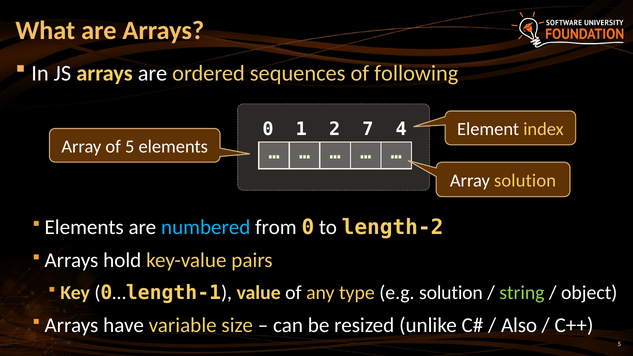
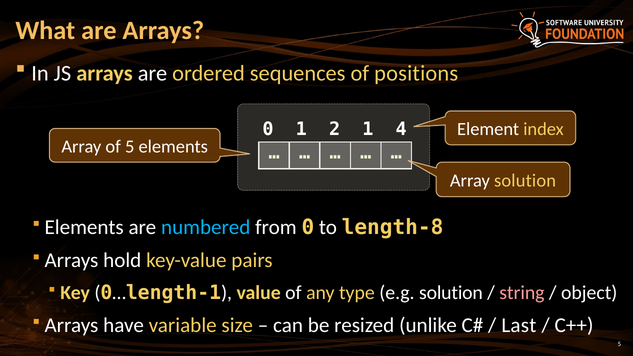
following: following -> positions (416, 73)
2 7: 7 -> 1 (368, 129)
length-2: length-2 -> length-8 (393, 227)
string colour: light green -> pink (522, 293)
Also: Also -> Last (519, 326)
